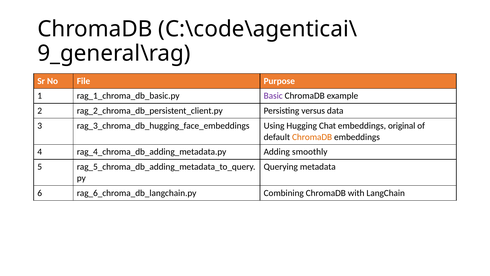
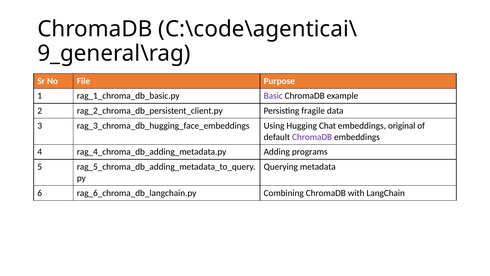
versus: versus -> fragile (313, 111)
ChromaDB colour: orange -> purple (312, 137)
smoothly: smoothly -> programs (310, 152)
